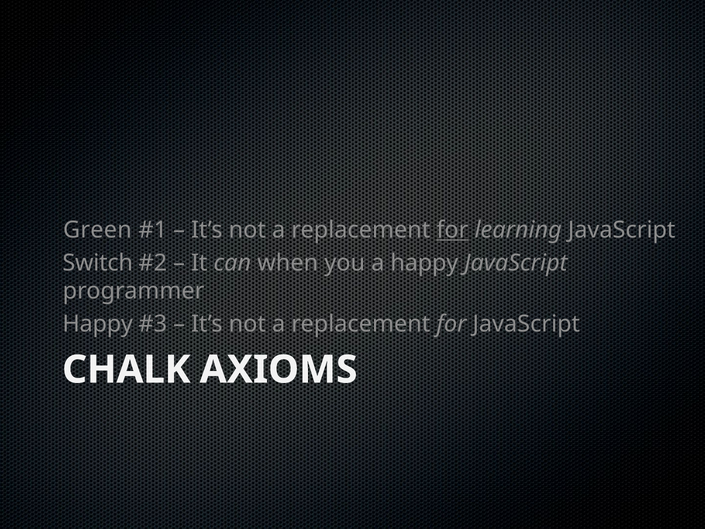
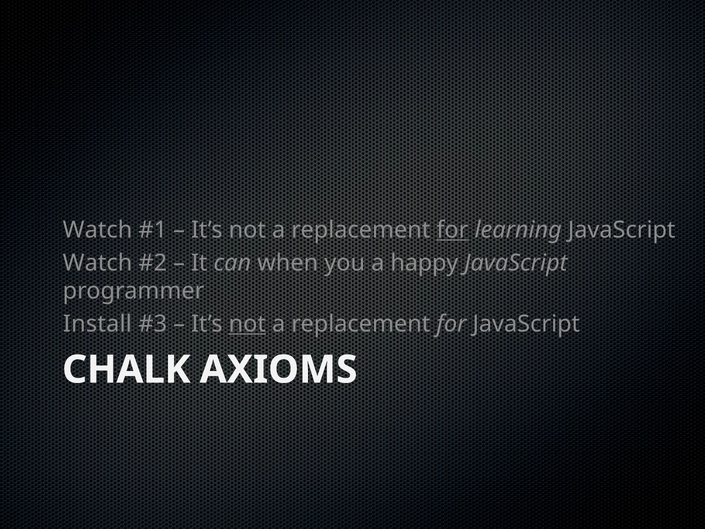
Green: Green -> Watch (98, 230)
Switch: Switch -> Watch (98, 263)
Happy: Happy -> Install (97, 324)
not underline: none -> present (247, 324)
